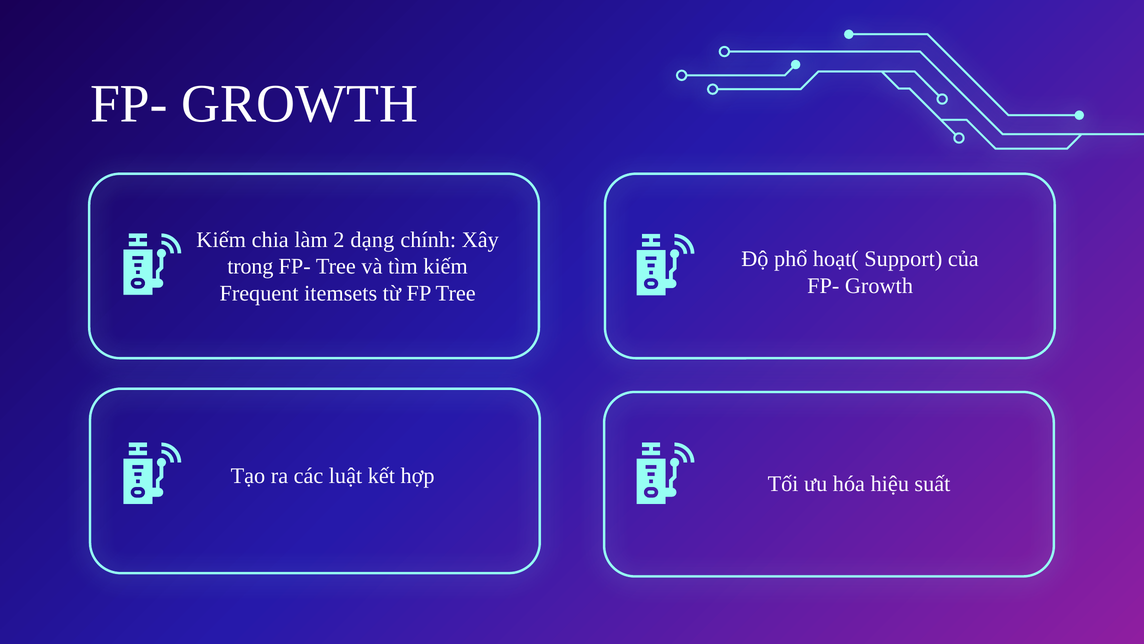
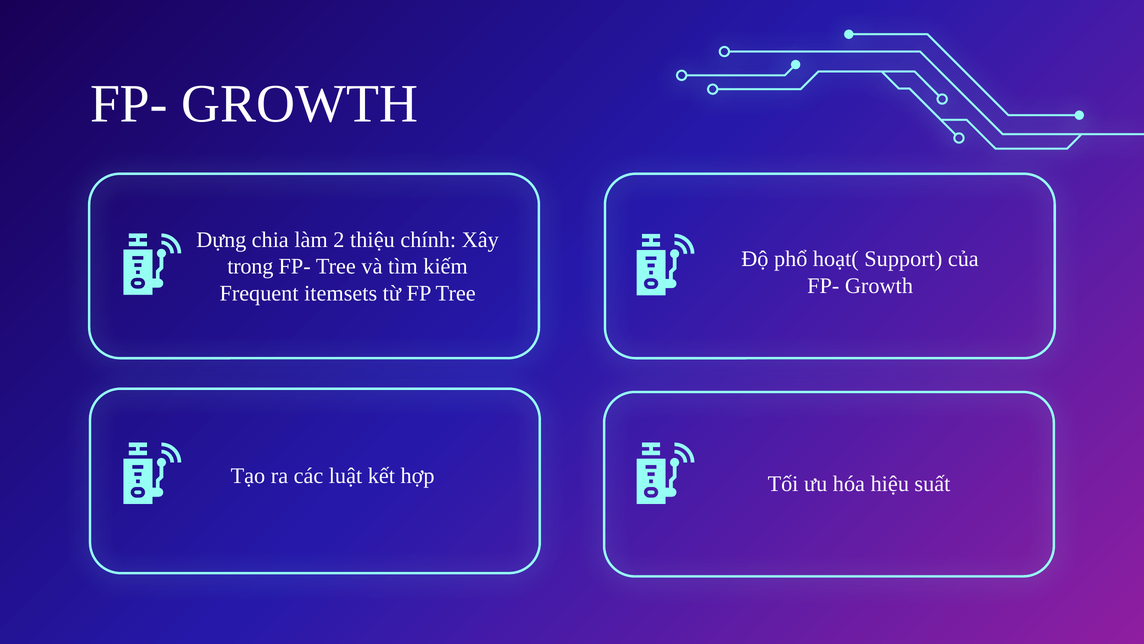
Kiếm: Kiếm -> Dựng (221, 240)
dạng: dạng -> thiệu (372, 240)
